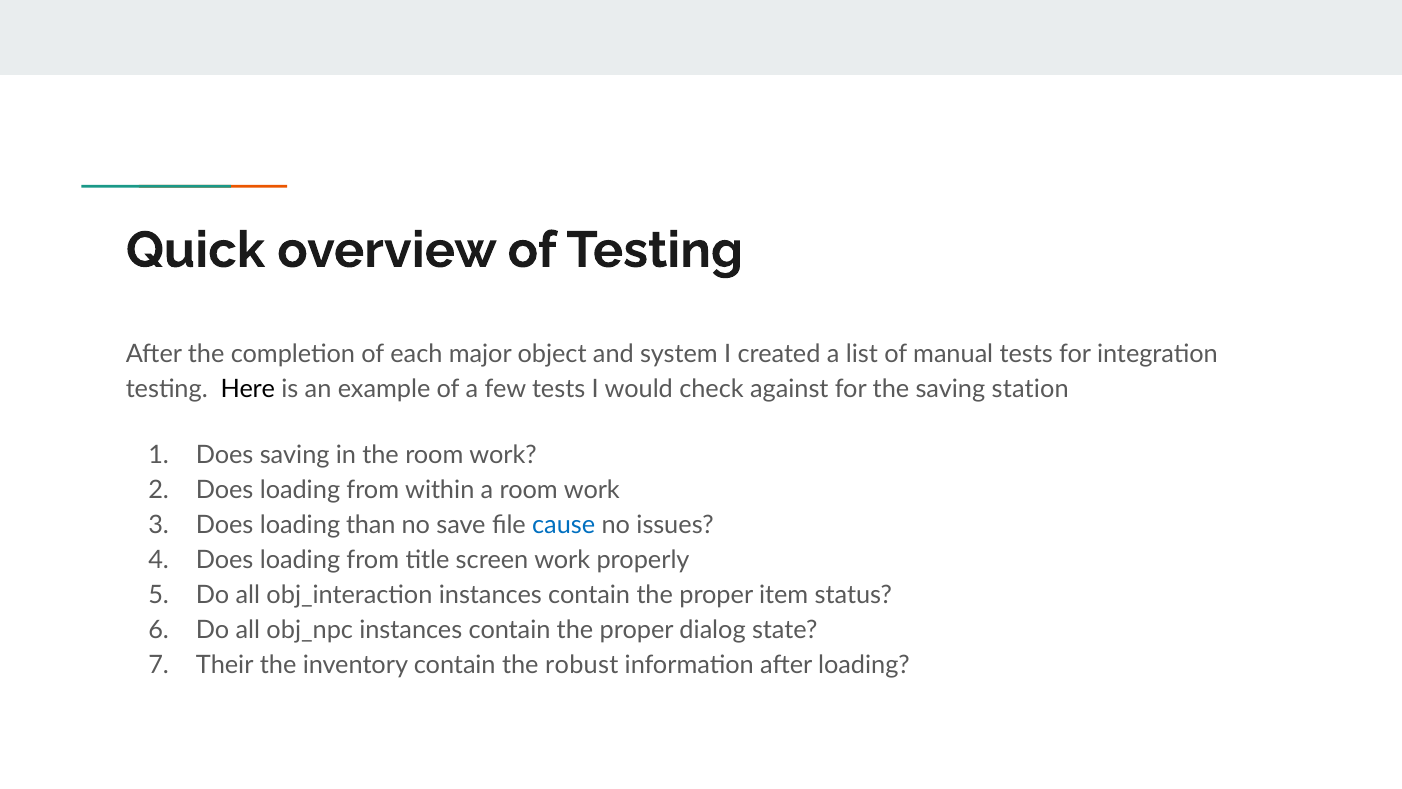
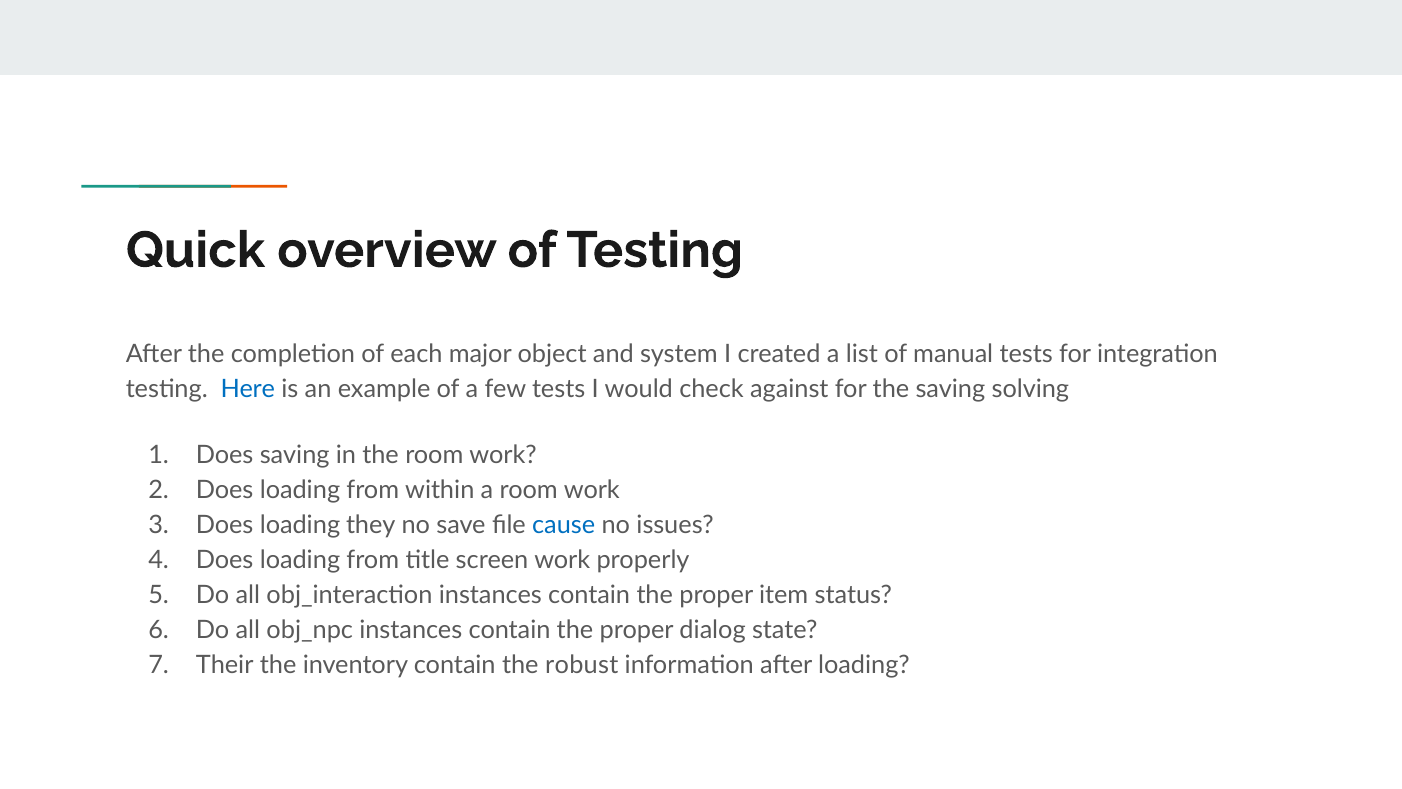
Here colour: black -> blue (248, 389)
station: station -> solving (1030, 389)
than: than -> they (371, 525)
